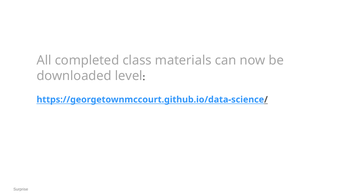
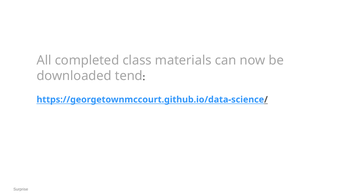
level: level -> tend (129, 76)
